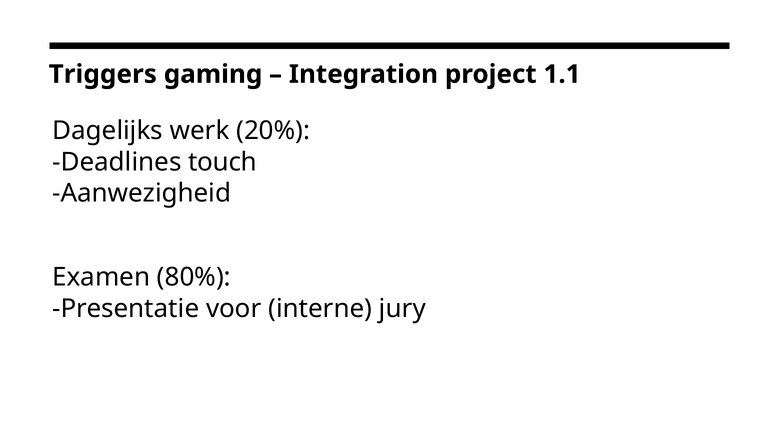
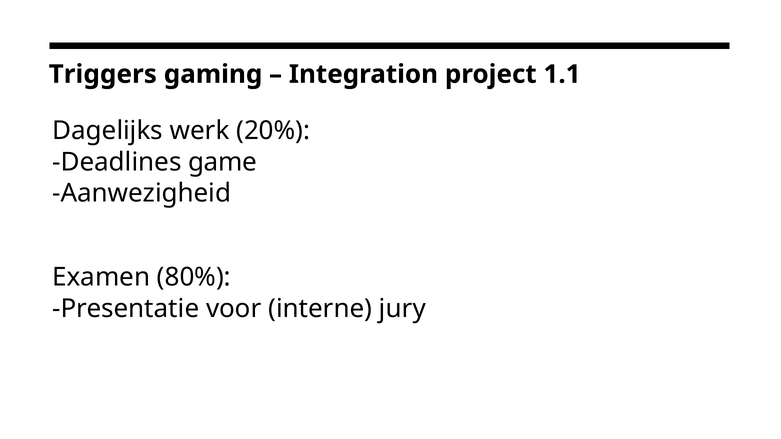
touch: touch -> game (222, 162)
